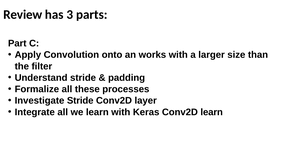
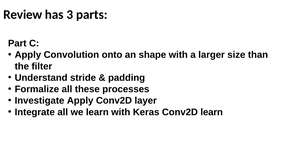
works: works -> shape (152, 55)
Investigate Stride: Stride -> Apply (80, 100)
